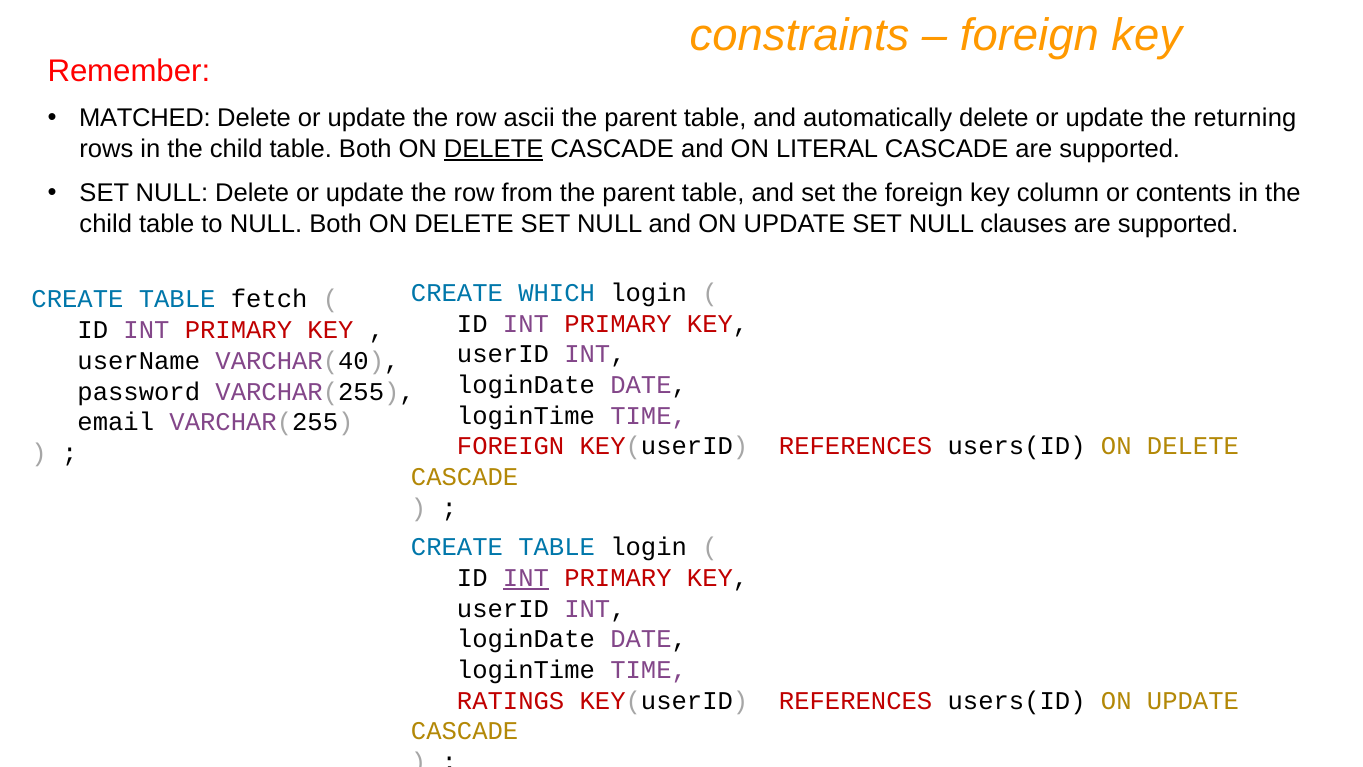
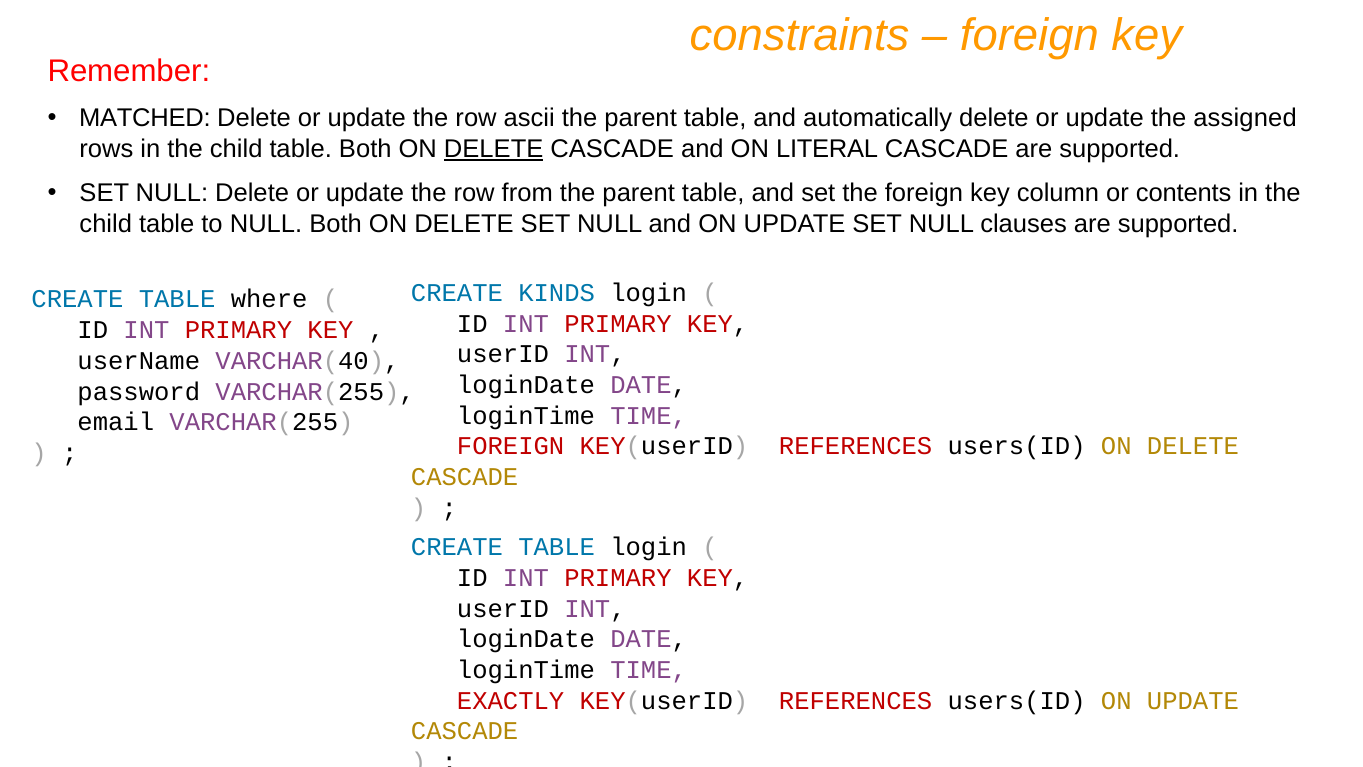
returning: returning -> assigned (1245, 118)
WHICH: WHICH -> KINDS (557, 293)
fetch: fetch -> where (269, 299)
INT underline: present -> none (526, 578)
RATINGS: RATINGS -> EXACTLY (511, 701)
